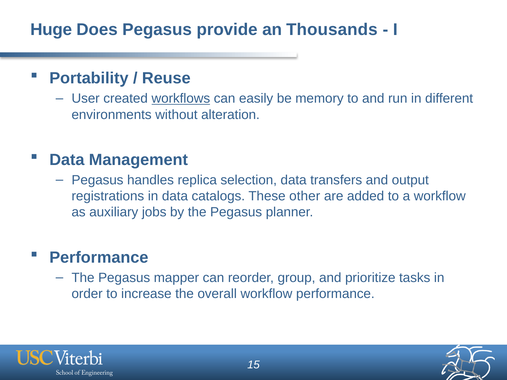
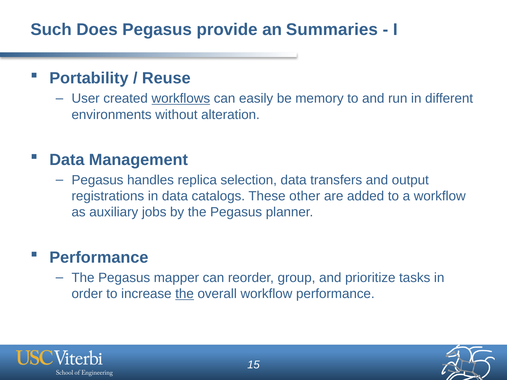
Huge: Huge -> Such (51, 30)
Thousands: Thousands -> Summaries (332, 30)
the underline: none -> present (185, 294)
